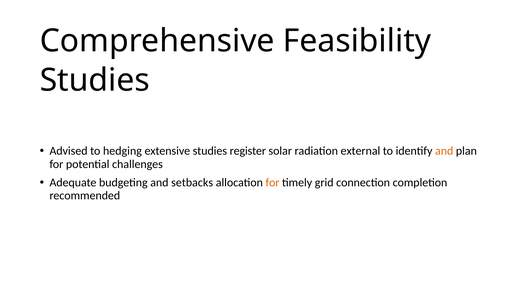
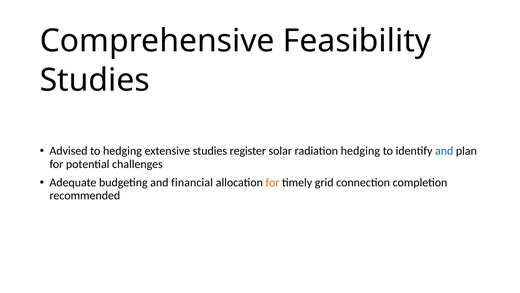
radiation external: external -> hedging (360, 151)
and colour: orange -> blue (444, 151)
setbacks: setbacks -> financial (192, 182)
